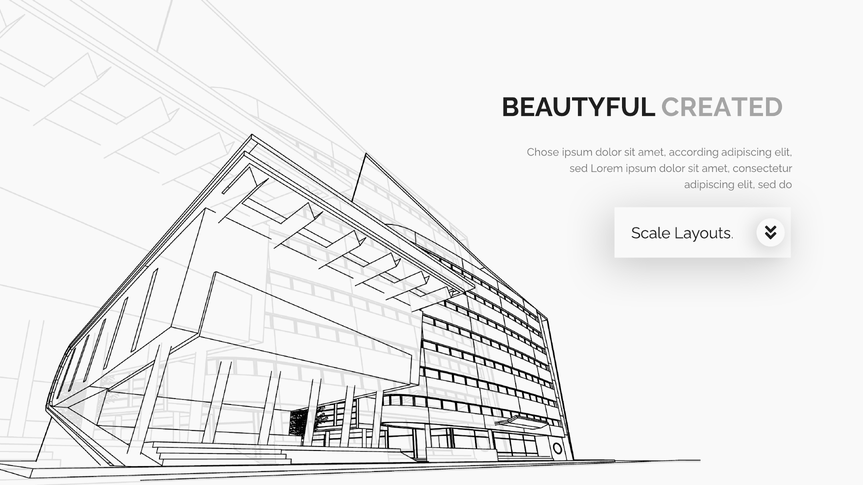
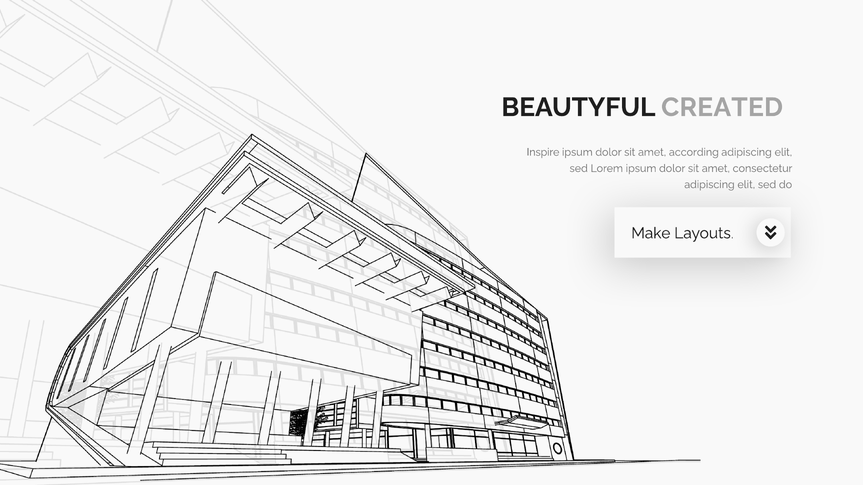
Chose: Chose -> Inspire (543, 152)
Scale: Scale -> Make (651, 233)
